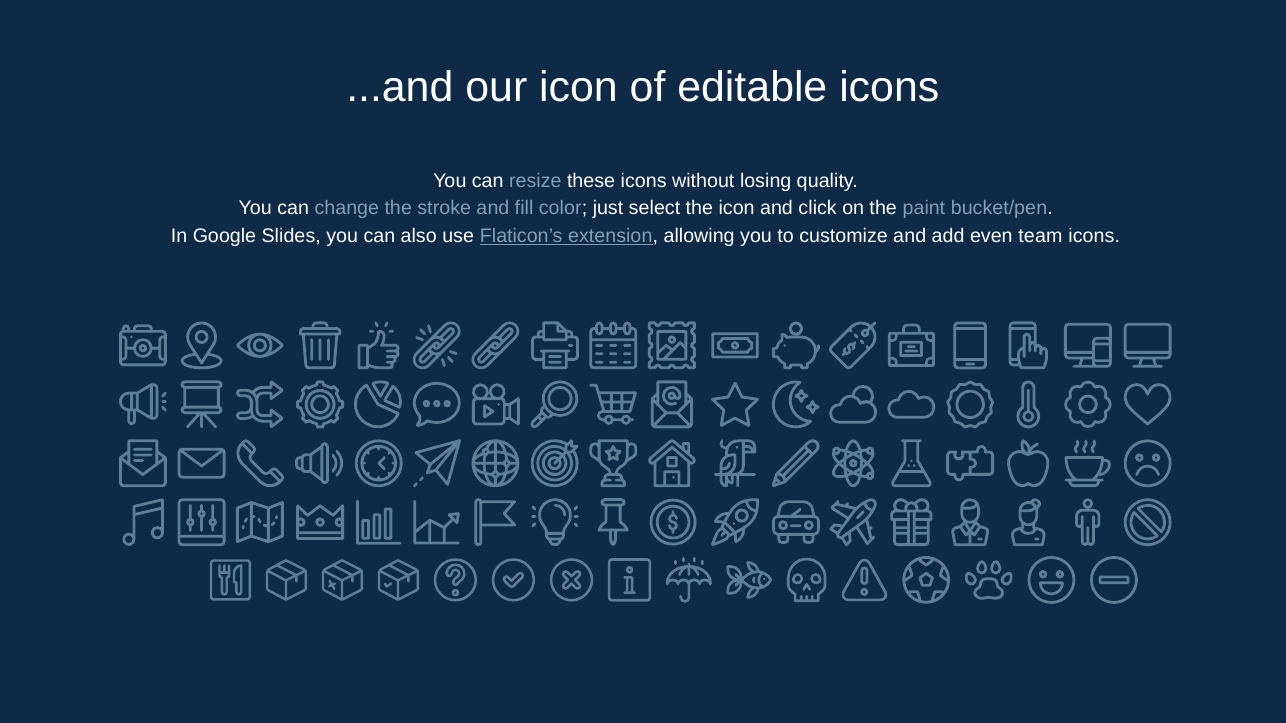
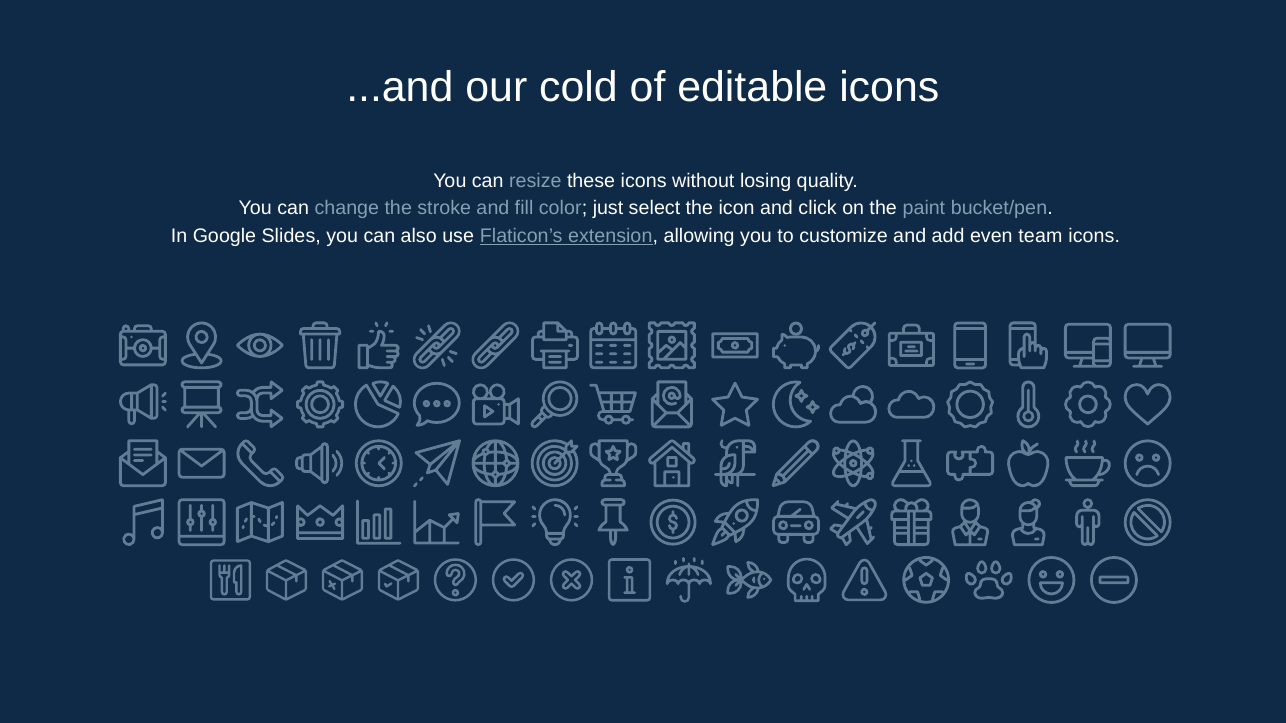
our icon: icon -> cold (578, 87)
